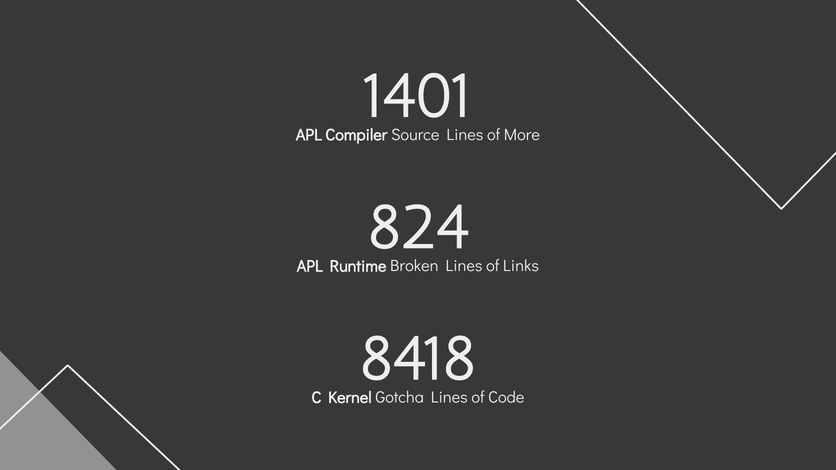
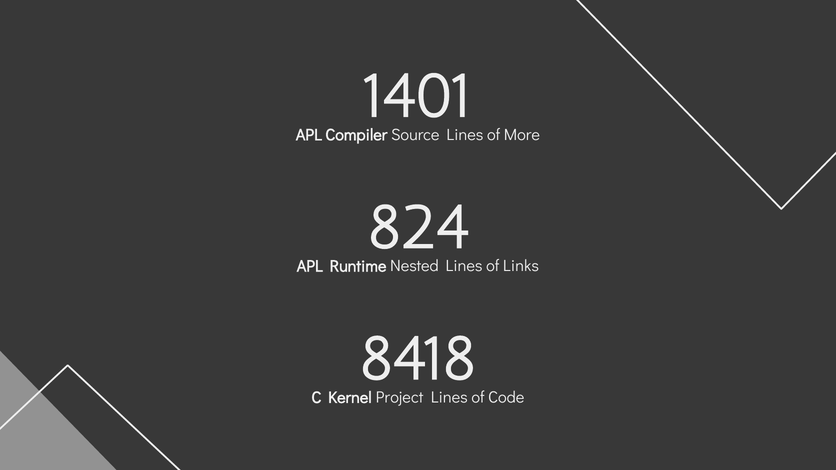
Broken: Broken -> Nested (414, 266)
Gotcha: Gotcha -> Project (400, 398)
